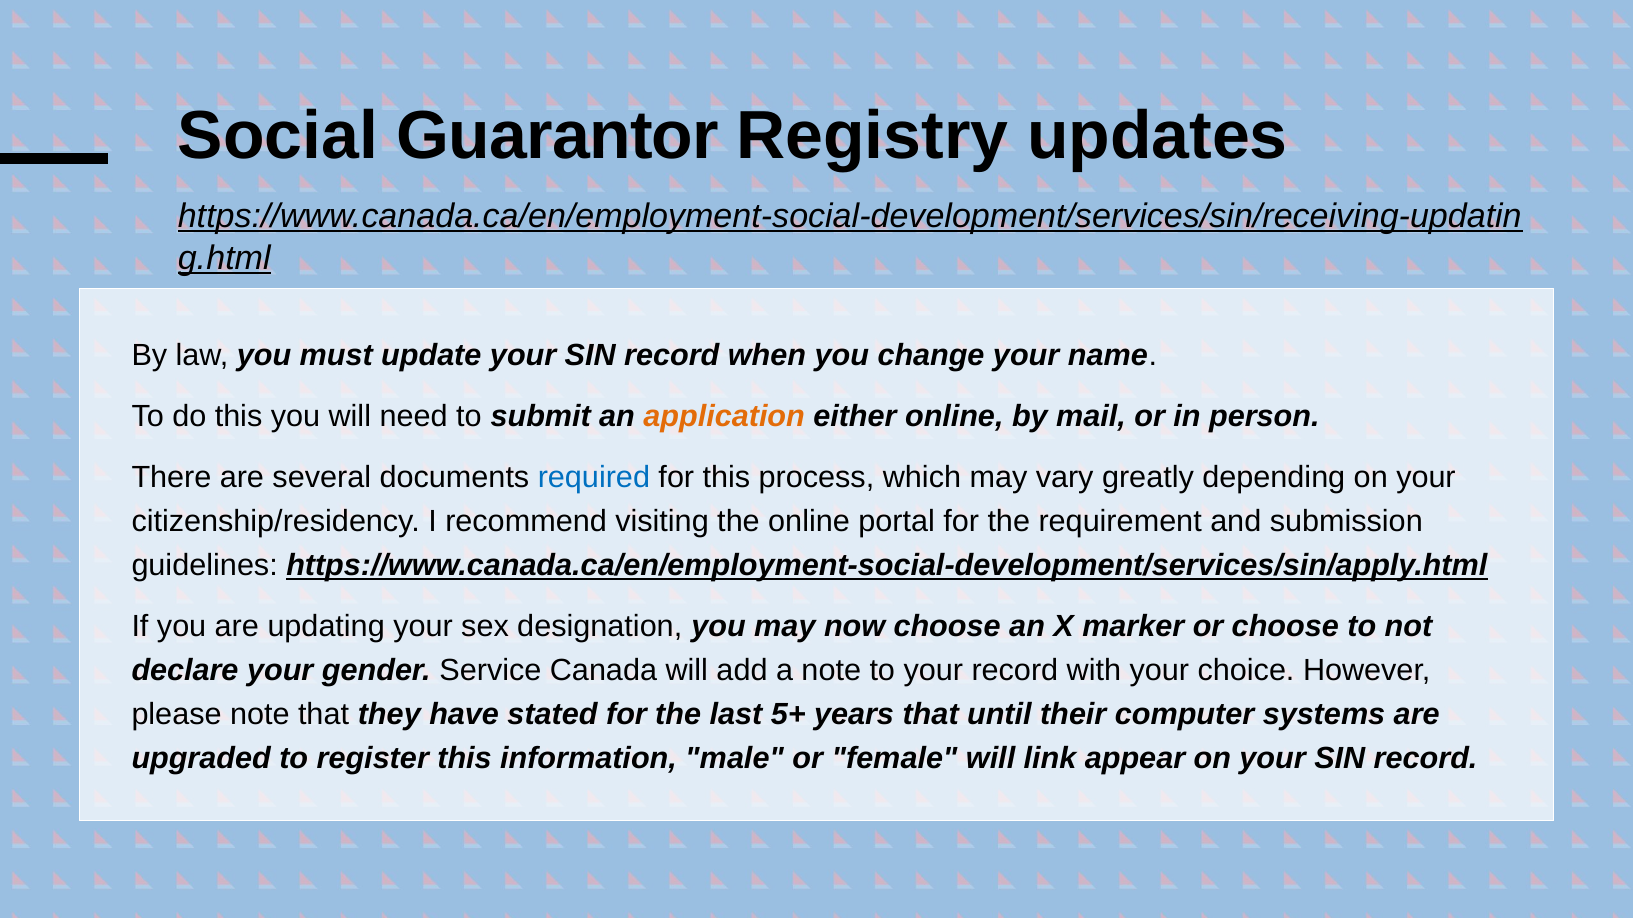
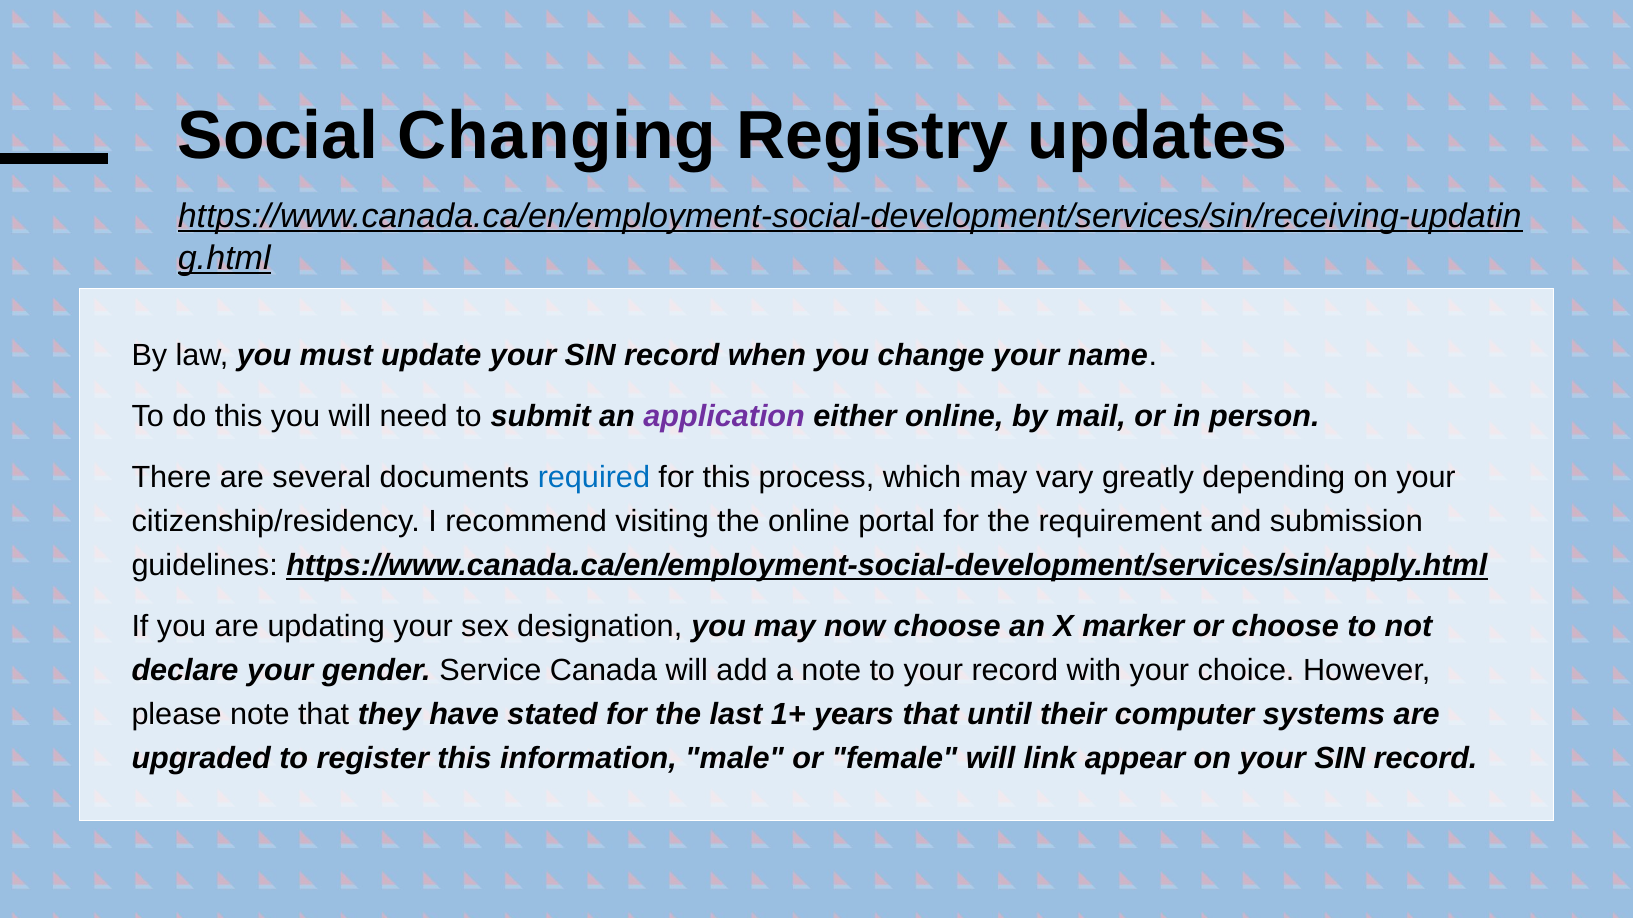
Guarantor: Guarantor -> Changing (557, 136)
application colour: orange -> purple (724, 416)
5+: 5+ -> 1+ (788, 715)
